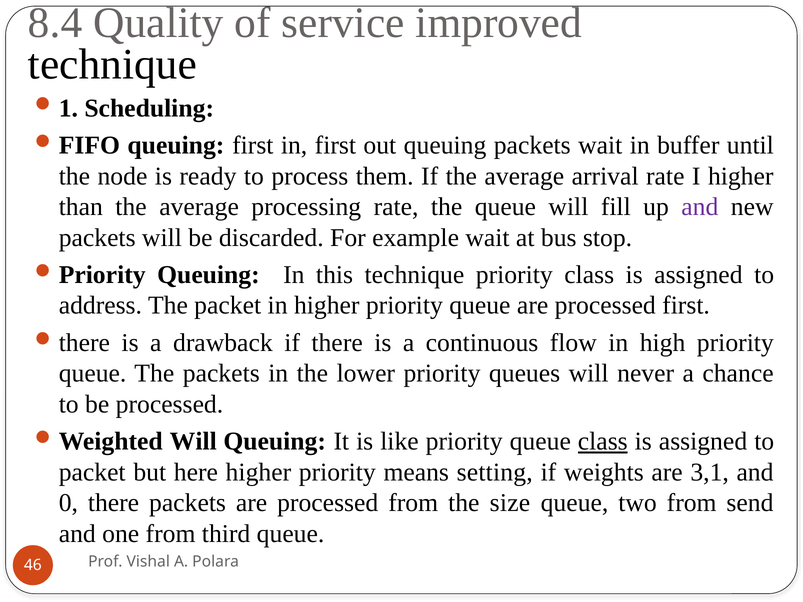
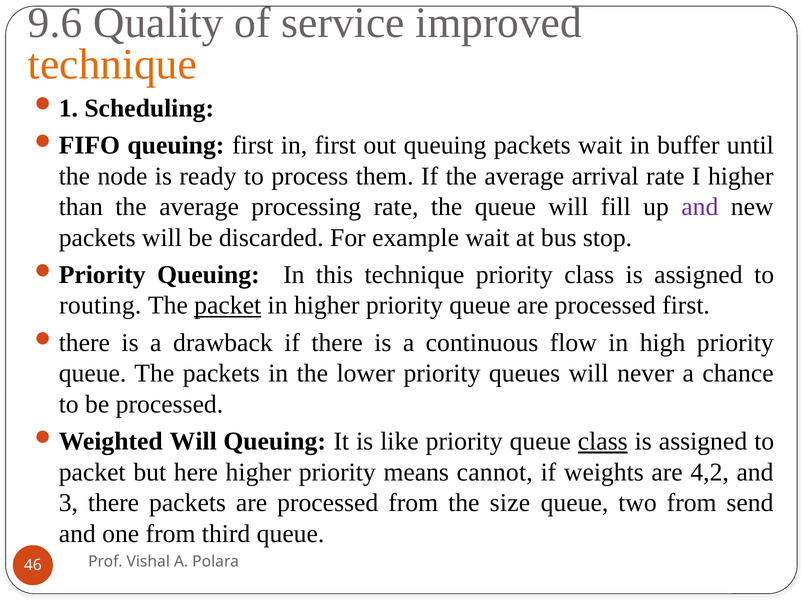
8.4: 8.4 -> 9.6 (55, 23)
technique colour: black -> orange (112, 65)
address: address -> routing (100, 306)
packet underline: none -> present (228, 306)
setting: setting -> cannot (495, 472)
3,1: 3,1 -> 4,2 (710, 472)
0: 0 -> 3 (68, 503)
